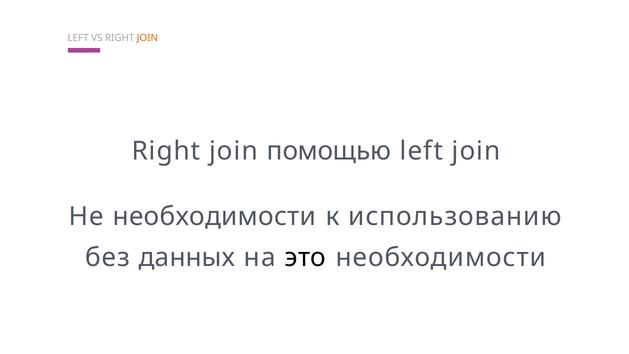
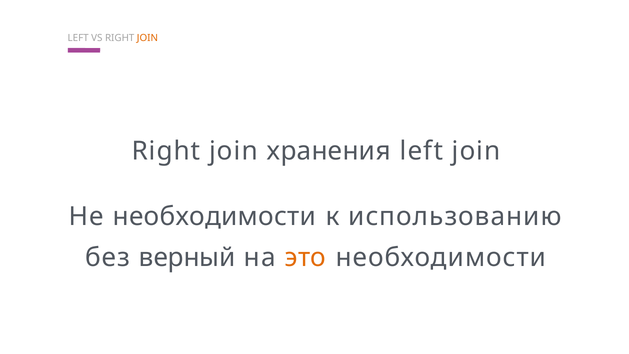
помощью: помощью -> хранения (329, 151)
данных: данных -> верный (187, 257)
это colour: black -> orange (305, 257)
